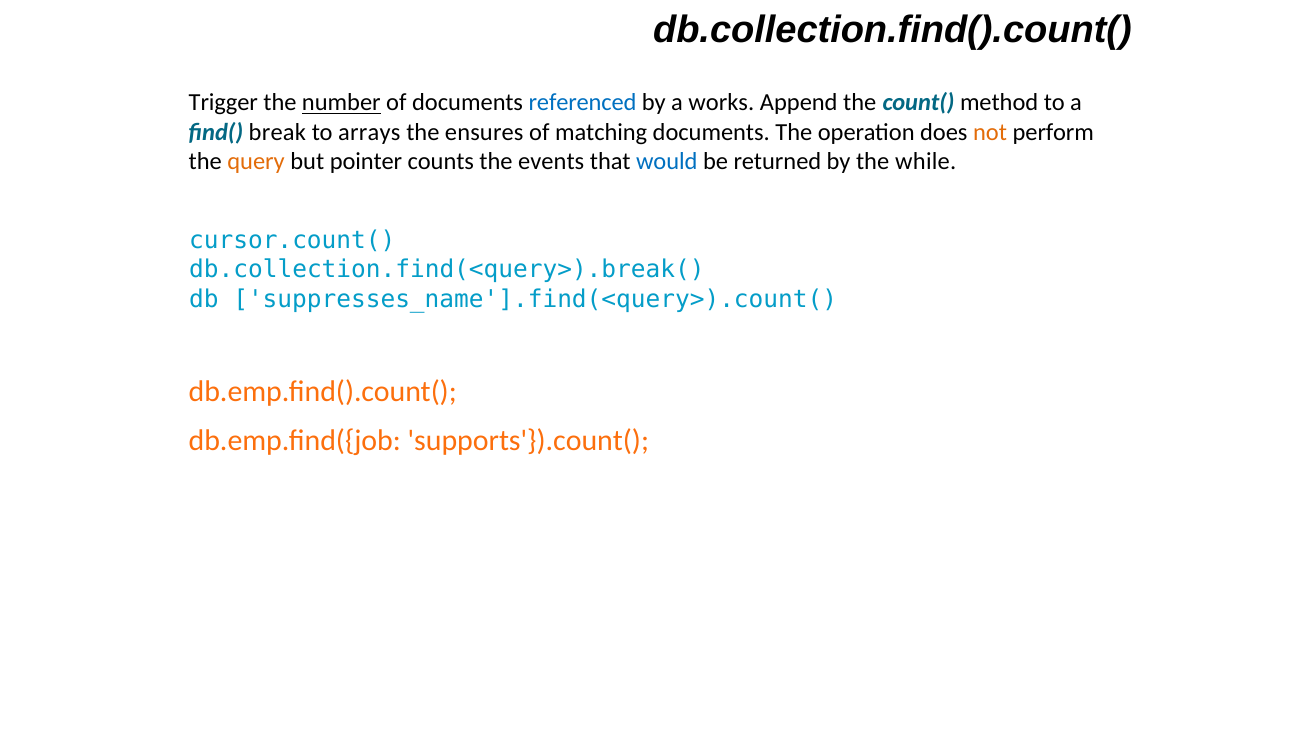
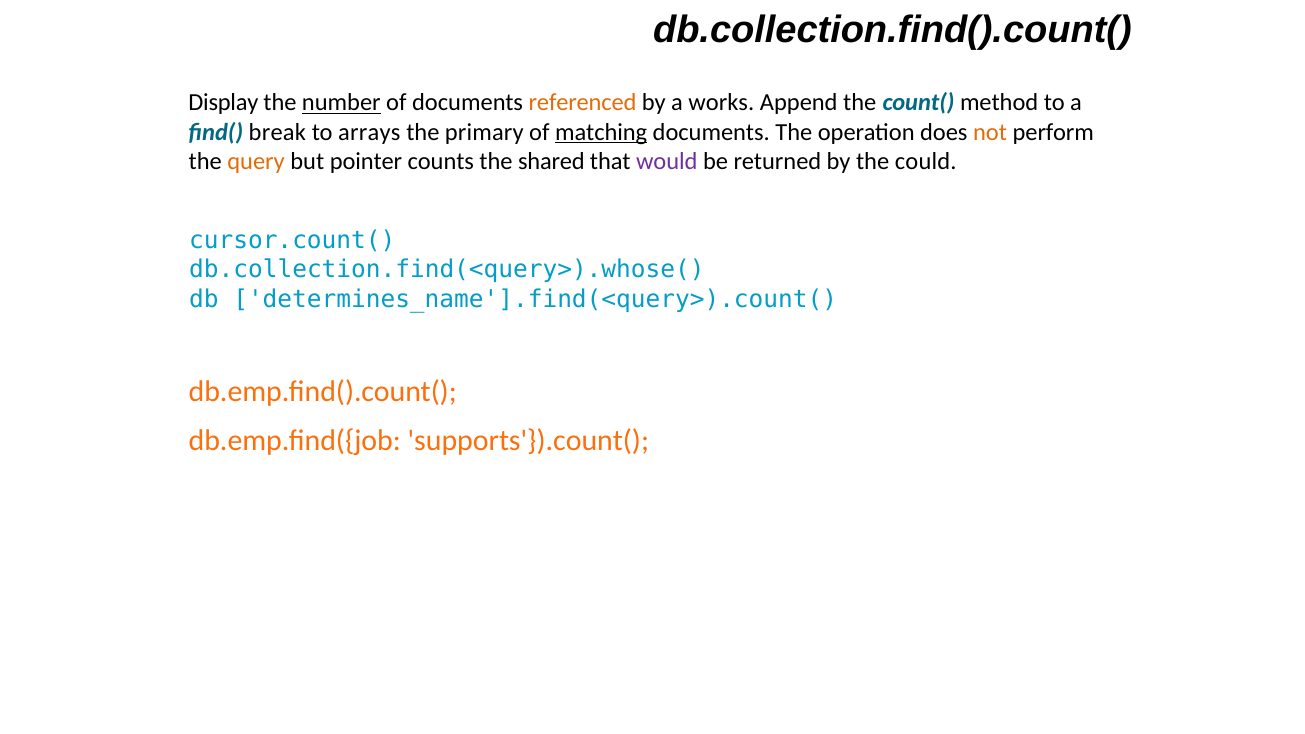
Trigger: Trigger -> Display (223, 103)
referenced colour: blue -> orange (583, 103)
ensures: ensures -> primary (484, 132)
matching underline: none -> present (601, 132)
events: events -> shared (551, 161)
would colour: blue -> purple (667, 161)
while: while -> could (926, 161)
db.collection.find(<query>).break(: db.collection.find(<query>).break( -> db.collection.find(<query>).whose( (447, 270)
suppresses_name'].find(<query>).count(: suppresses_name'].find(<query>).count( -> determines_name'].find(<query>).count( (535, 299)
